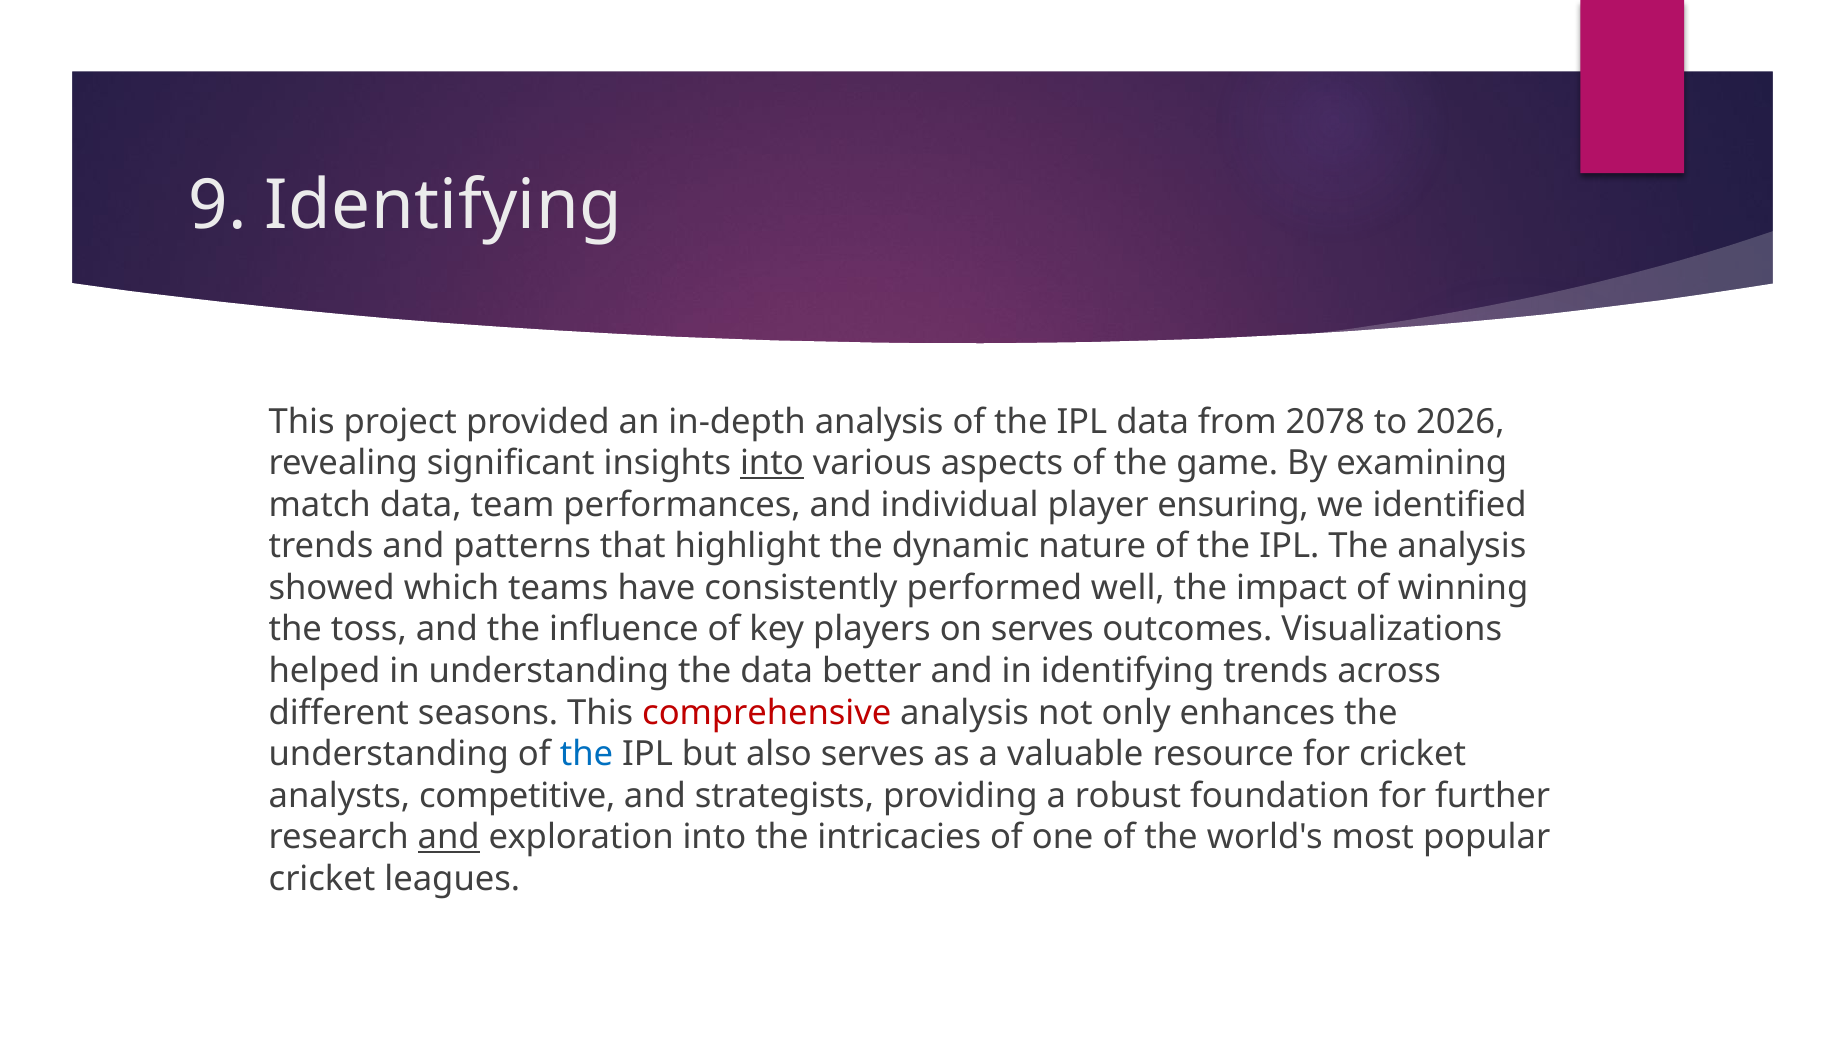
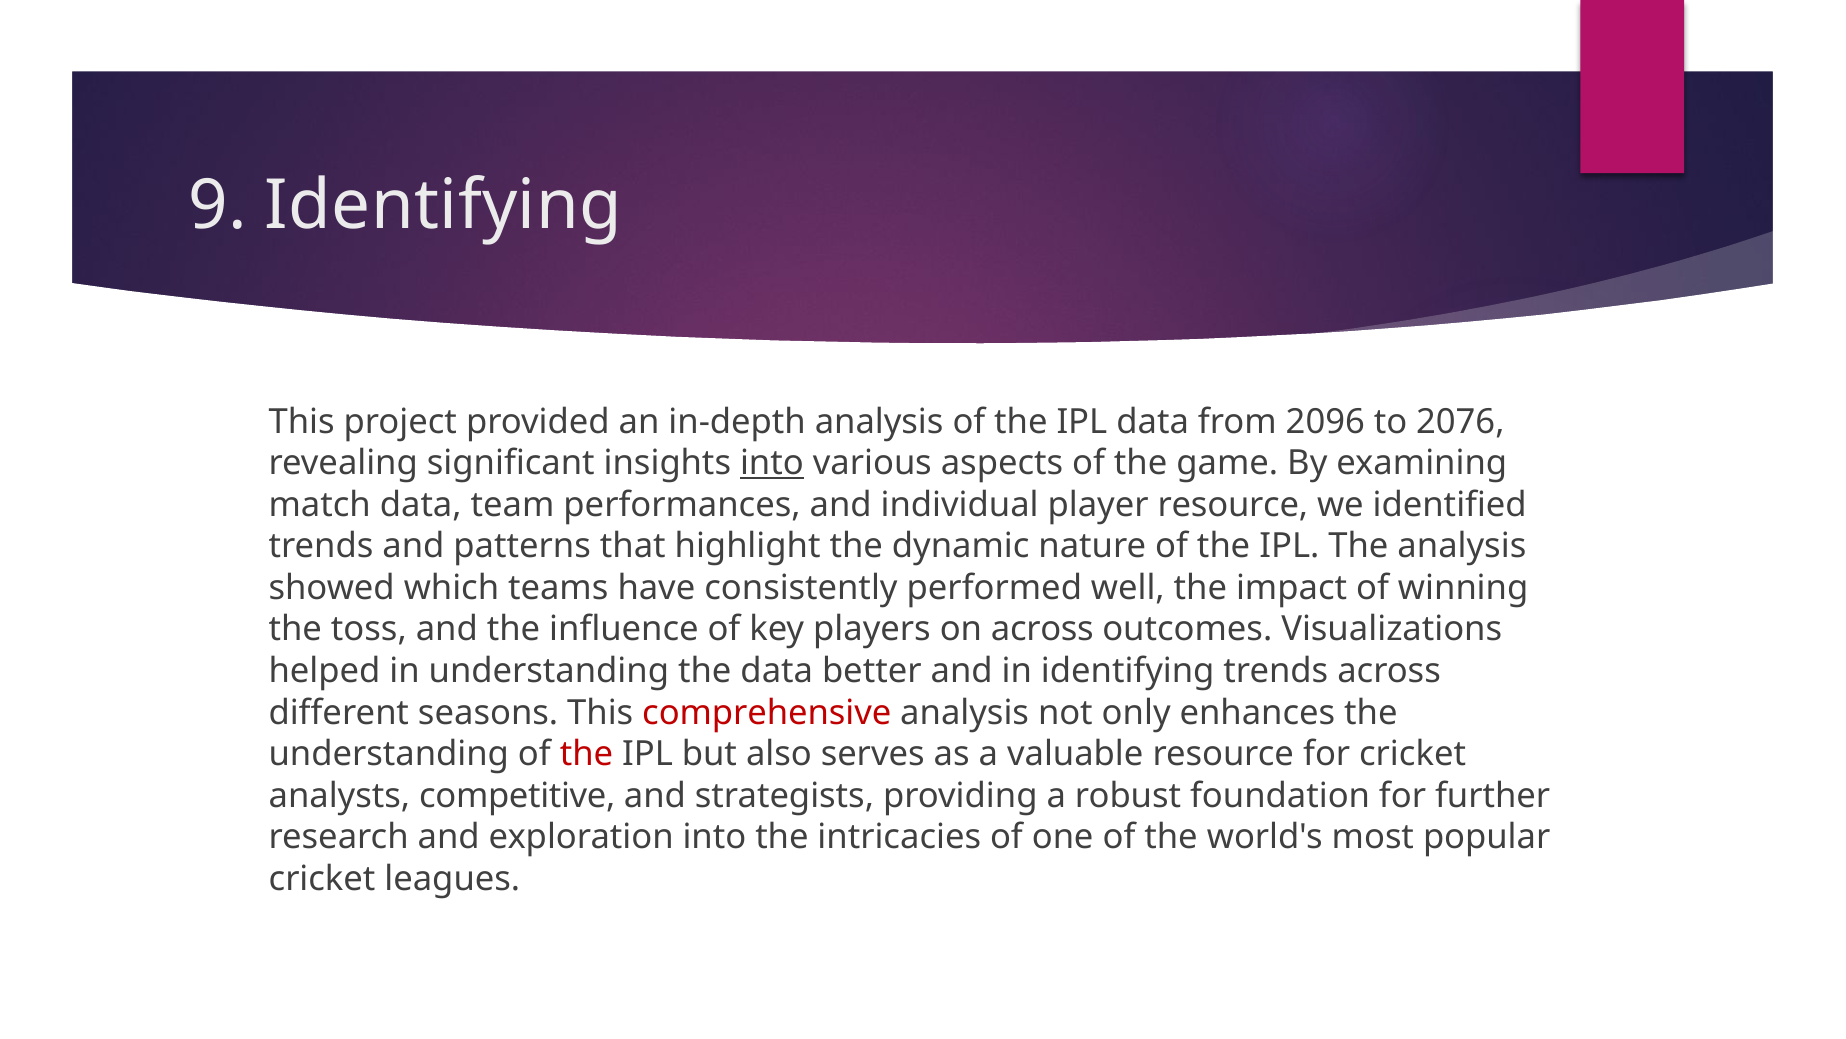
2078: 2078 -> 2096 (1325, 421)
2026: 2026 -> 2076 (1460, 421)
player ensuring: ensuring -> resource (1233, 505)
on serves: serves -> across (1042, 629)
the colour: blue -> red (587, 754)
and underline: present -> none (449, 837)
